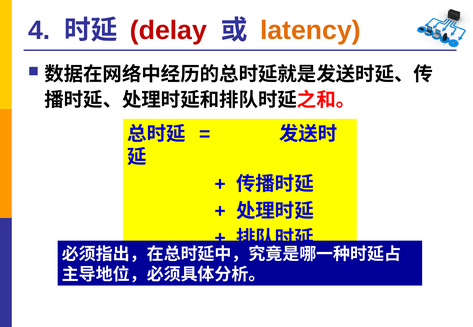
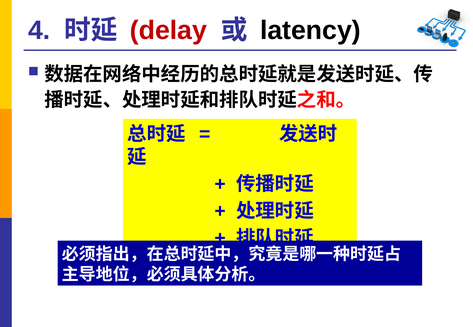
latency colour: orange -> black (310, 30)
